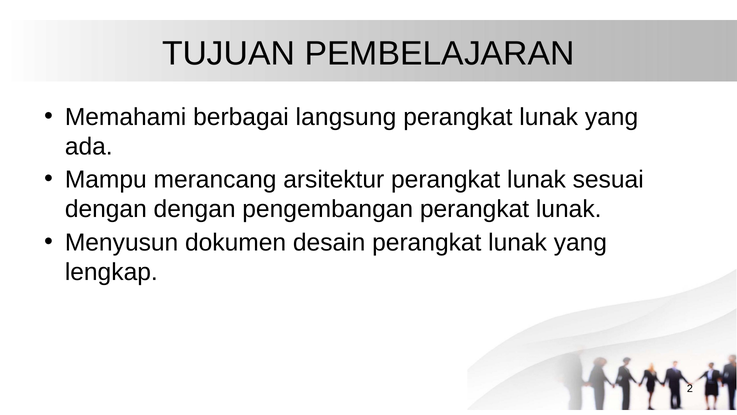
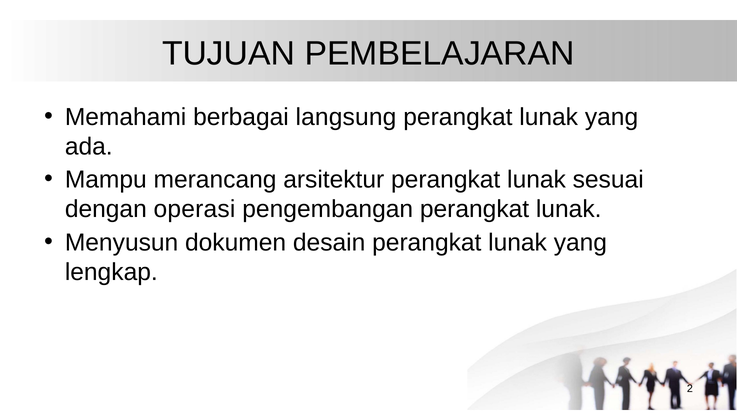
dengan dengan: dengan -> operasi (194, 209)
